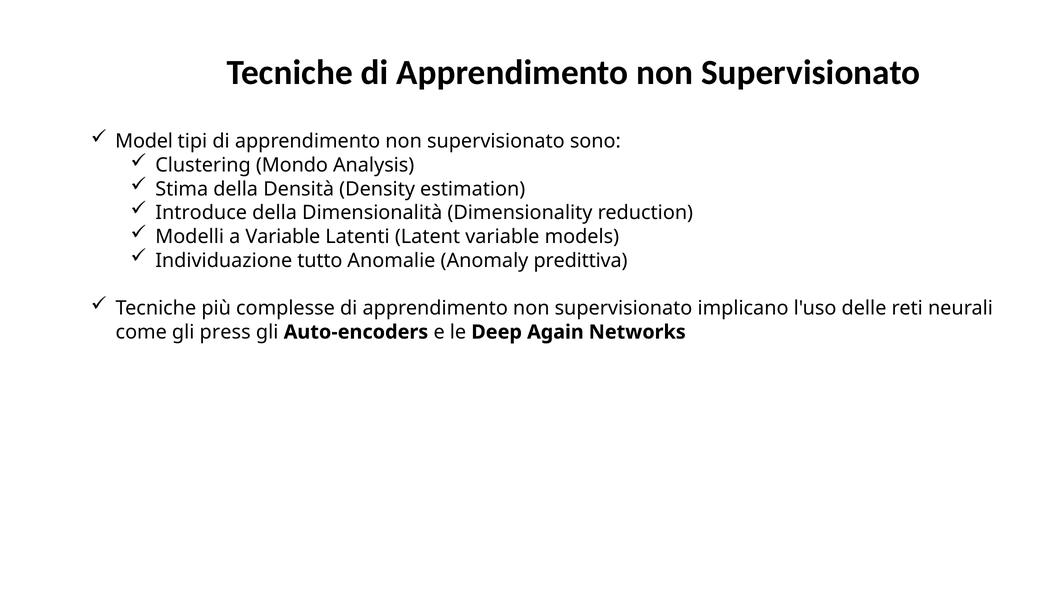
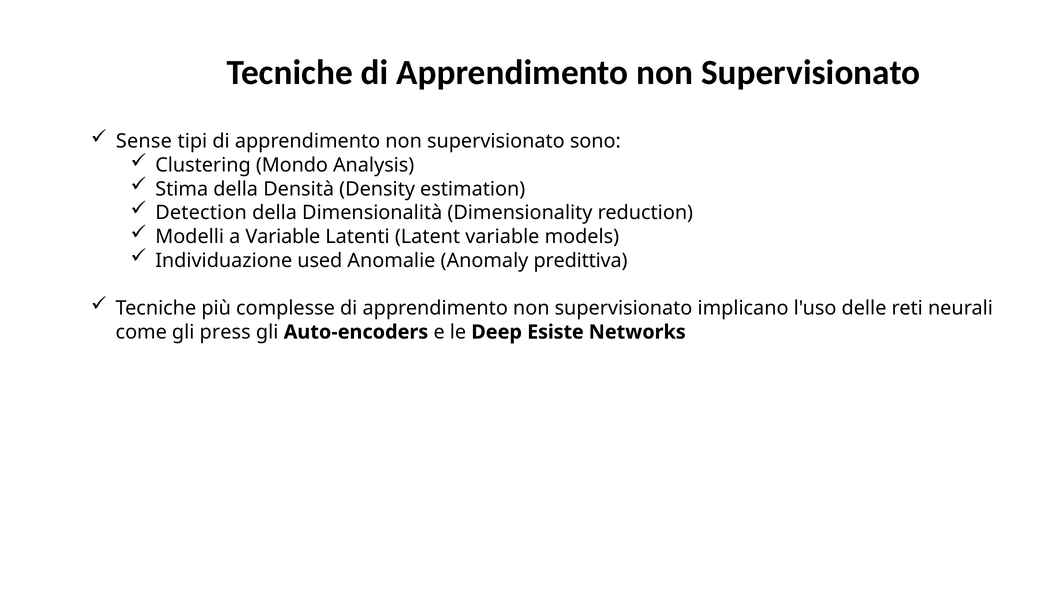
Model: Model -> Sense (144, 141)
Introduce: Introduce -> Detection (201, 213)
tutto: tutto -> used (320, 260)
Again: Again -> Esiste (555, 332)
